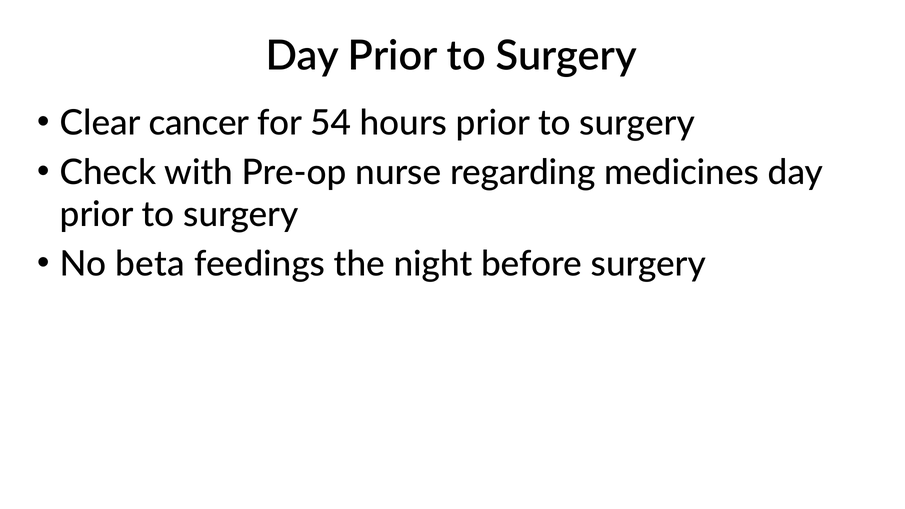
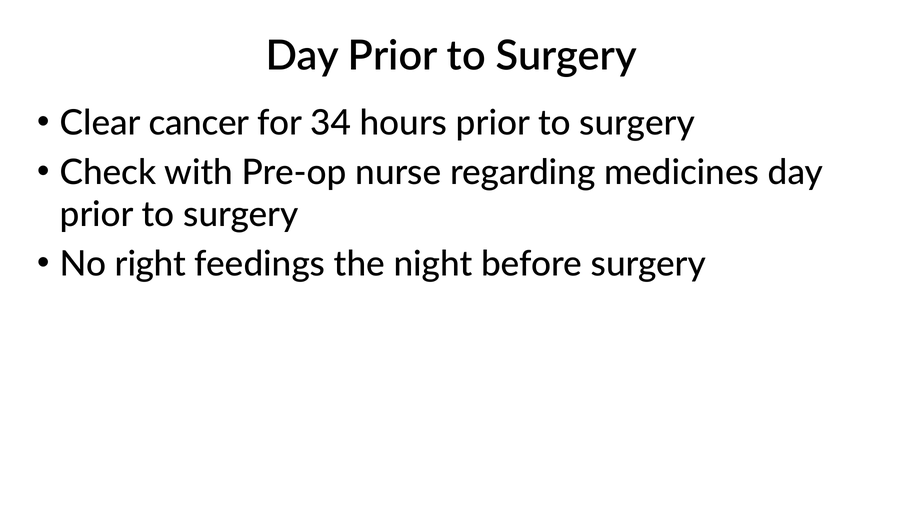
54: 54 -> 34 (331, 123)
beta: beta -> right (150, 264)
